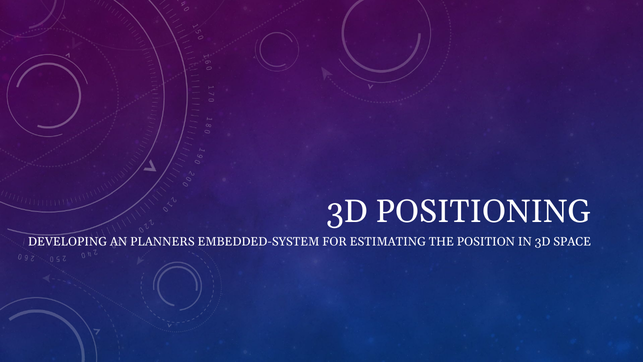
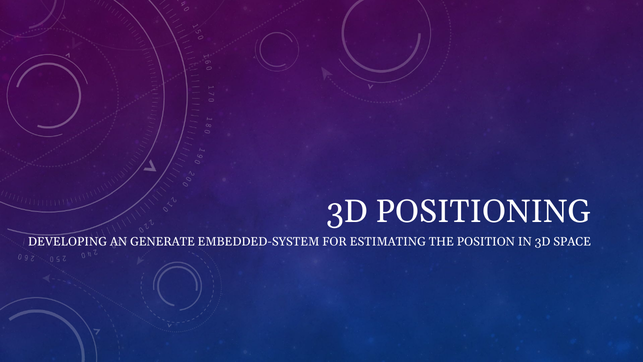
PLANNERS: PLANNERS -> GENERATE (163, 241)
